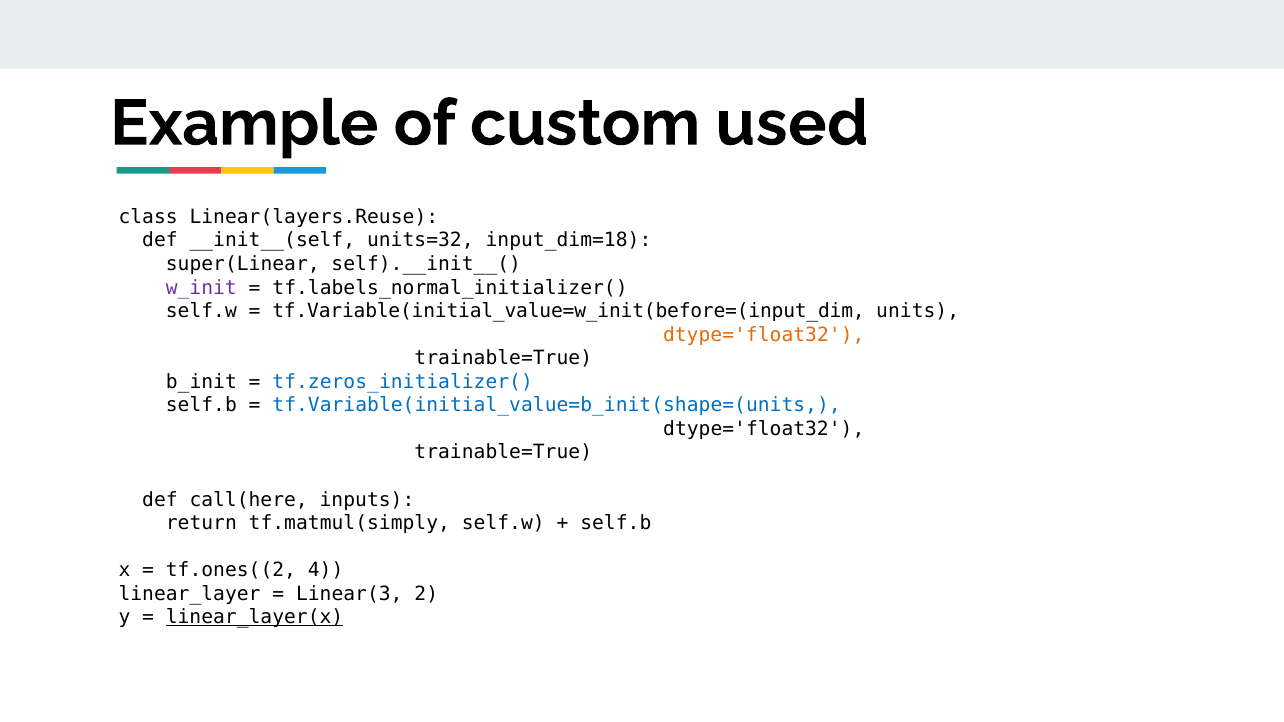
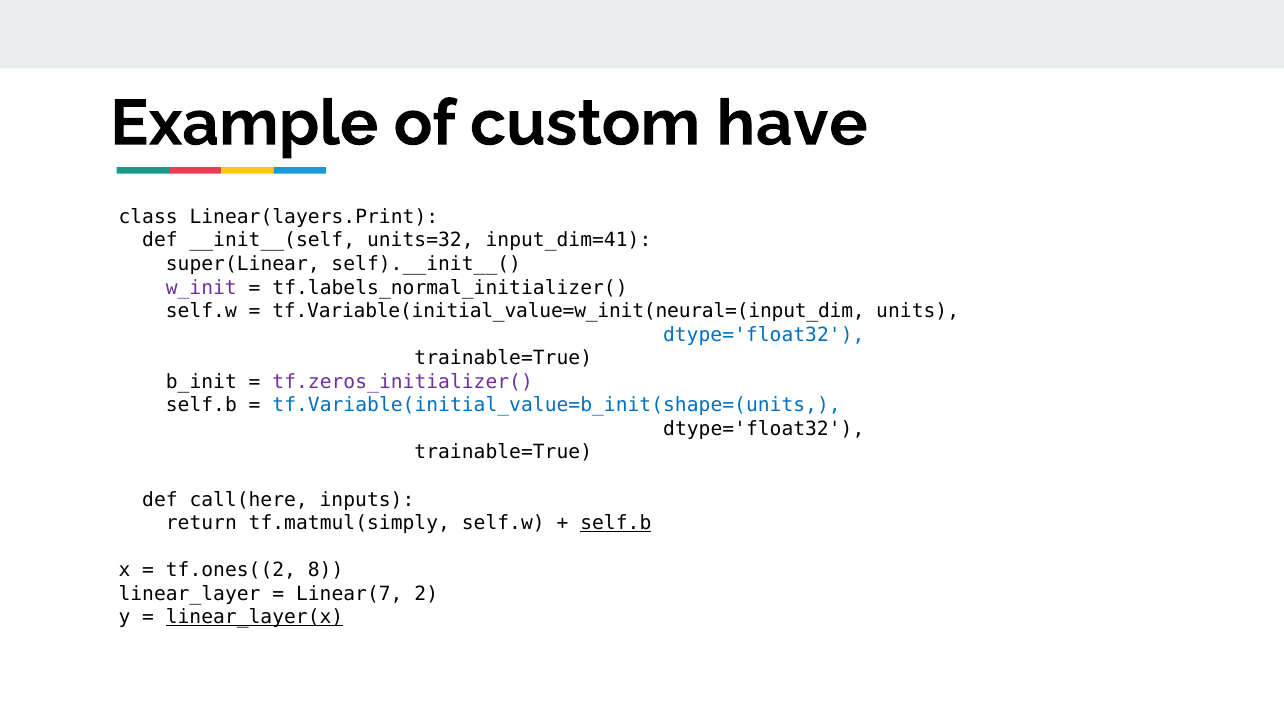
used: used -> have (792, 123)
Linear(layers.Reuse: Linear(layers.Reuse -> Linear(layers.Print (314, 217)
input_dim=18: input_dim=18 -> input_dim=41 (568, 241)
tf.Variable(initial_value=w_init(before=(input_dim: tf.Variable(initial_value=w_init(before=(input_dim -> tf.Variable(initial_value=w_init(neural=(input_dim (569, 311)
dtype='float32 colour: orange -> blue (764, 335)
tf.zeros_initializer( colour: blue -> purple (403, 382)
self.b underline: none -> present (616, 523)
4: 4 -> 8 (326, 570)
Linear(3: Linear(3 -> Linear(7 (349, 594)
